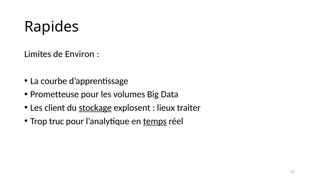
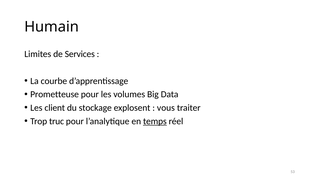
Rapides: Rapides -> Humain (52, 27)
Environ: Environ -> Services (80, 54)
stockage underline: present -> none (95, 107)
lieux: lieux -> vous (166, 107)
